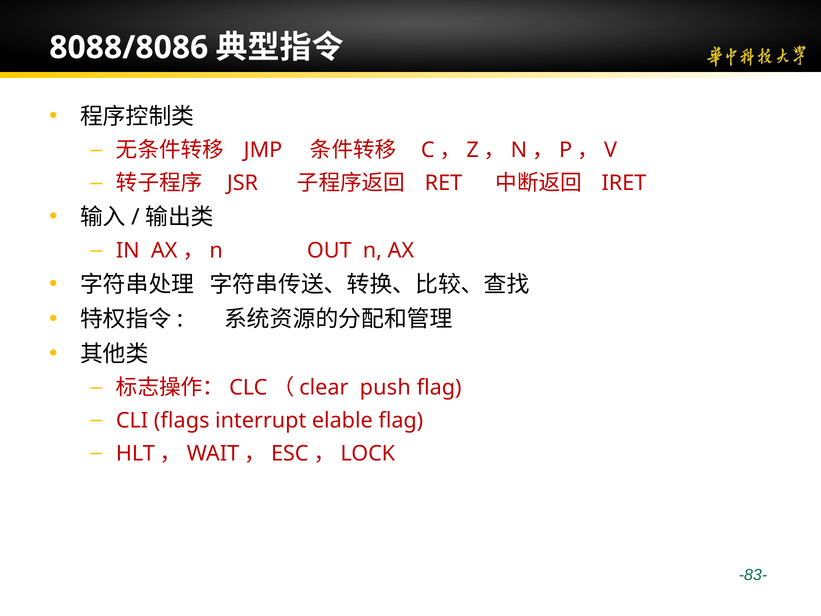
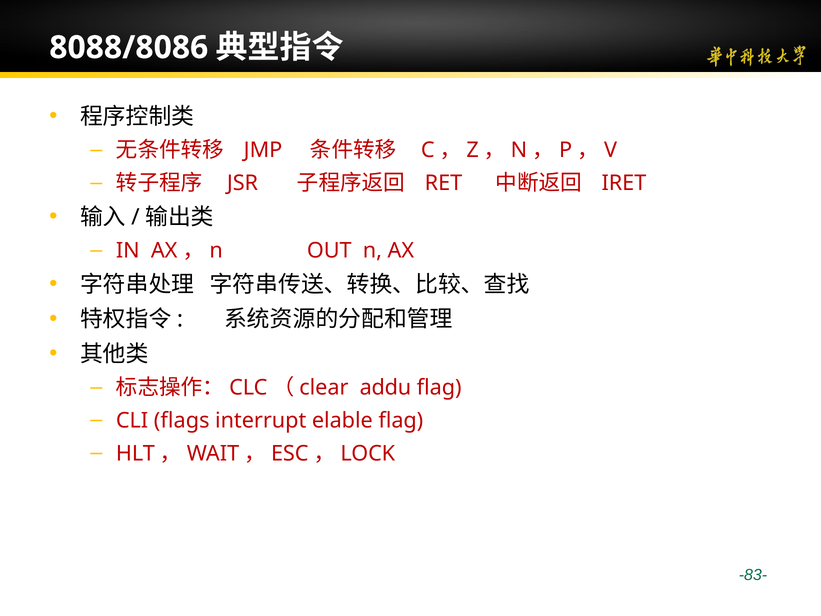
push: push -> addu (385, 387)
